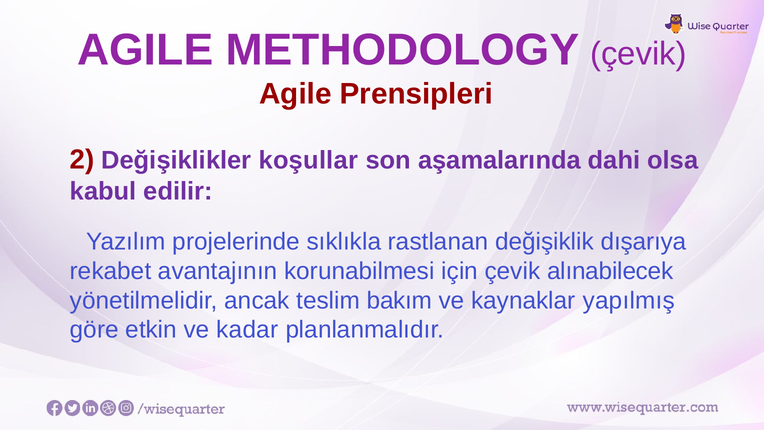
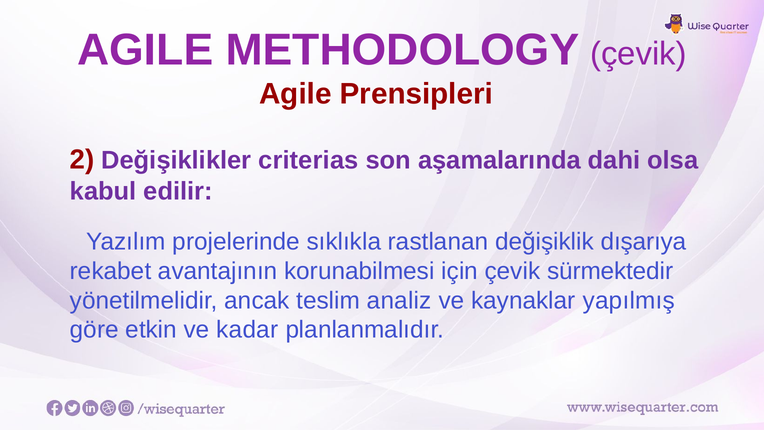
koşullar: koşullar -> criterias (308, 160)
alınabilecek: alınabilecek -> sürmektedir (610, 271)
bakım: bakım -> analiz (399, 300)
